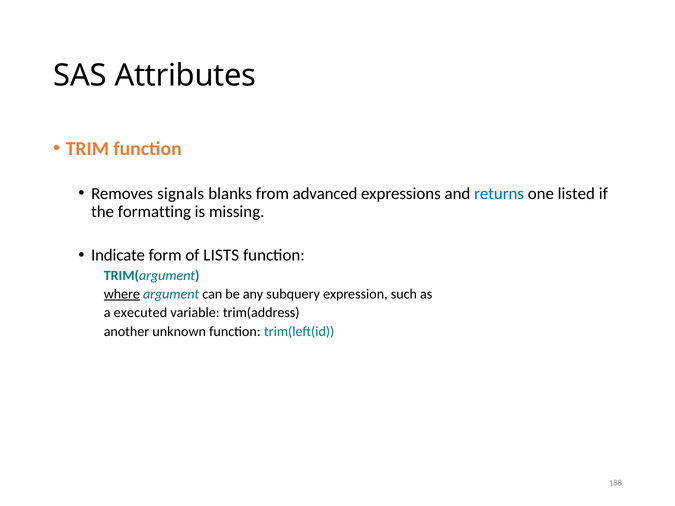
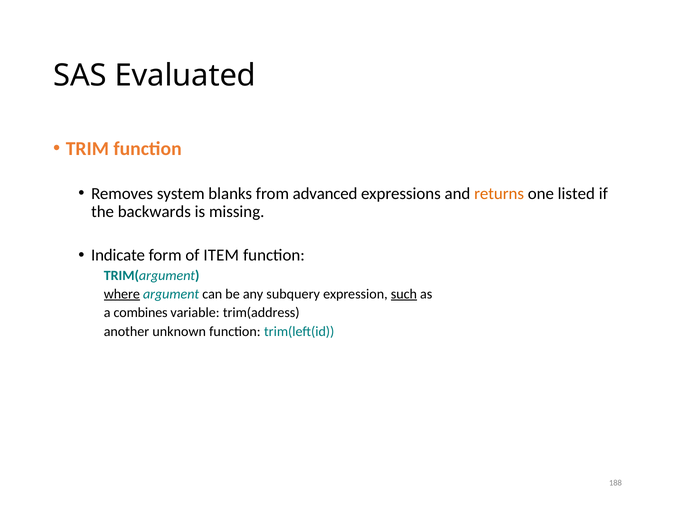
Attributes: Attributes -> Evaluated (185, 76)
signals: signals -> system (181, 194)
returns colour: blue -> orange (499, 194)
formatting: formatting -> backwards (154, 212)
LISTS: LISTS -> ITEM (221, 255)
such underline: none -> present (404, 294)
executed: executed -> combines (141, 313)
